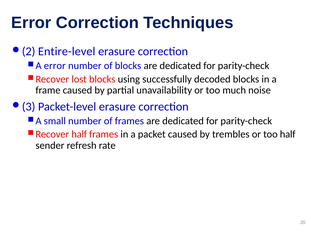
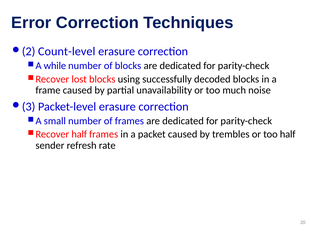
Entire-level: Entire-level -> Count-level (67, 52)
error: error -> while (55, 66)
